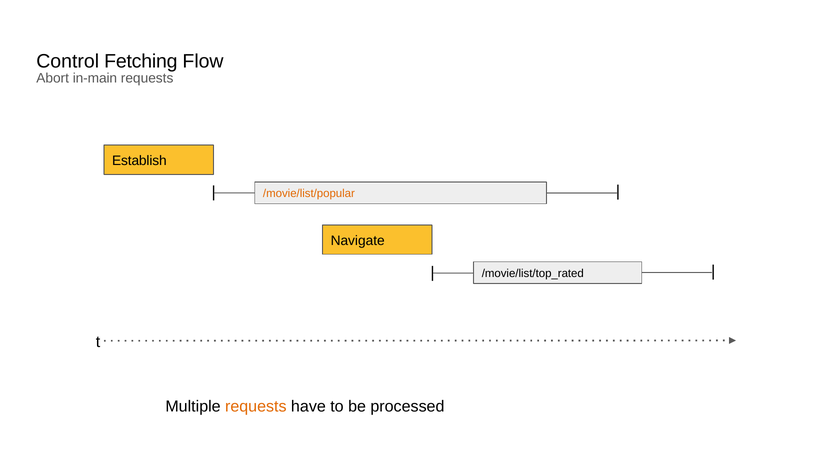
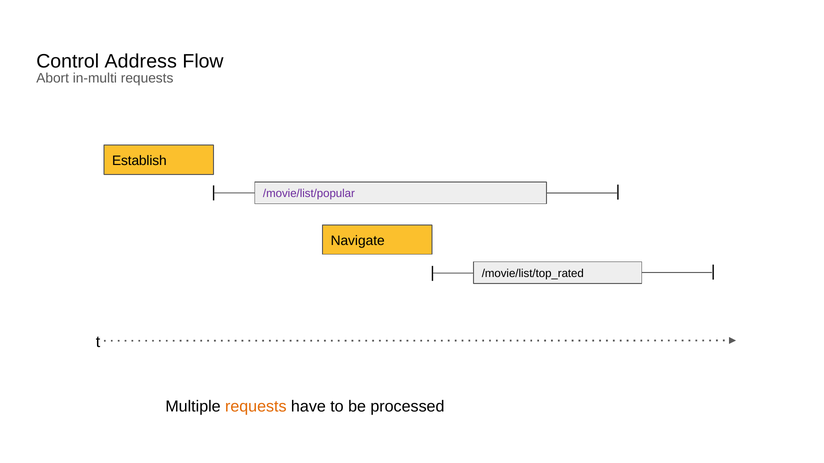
Fetching: Fetching -> Address (141, 61)
in-main: in-main -> in-multi (95, 79)
/movie/list/popular colour: orange -> purple (309, 194)
